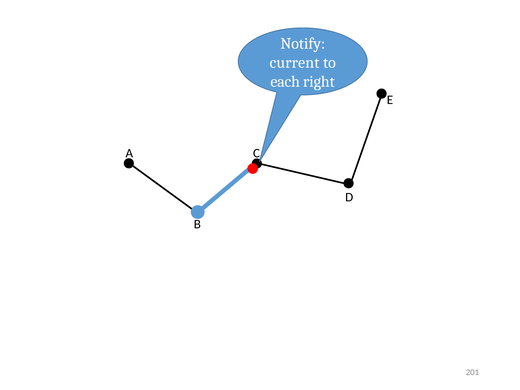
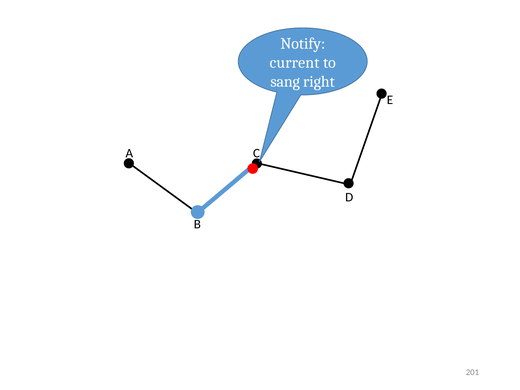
each: each -> sang (285, 82)
